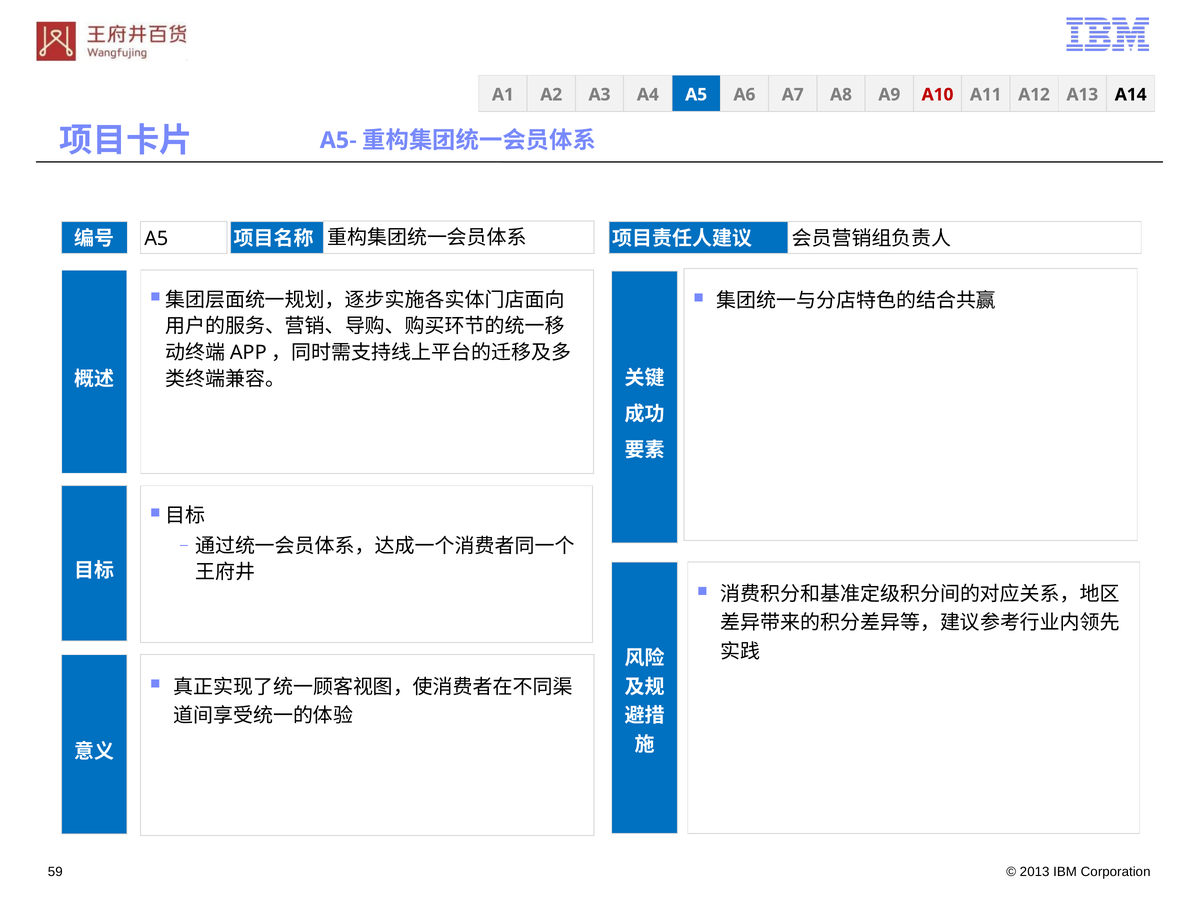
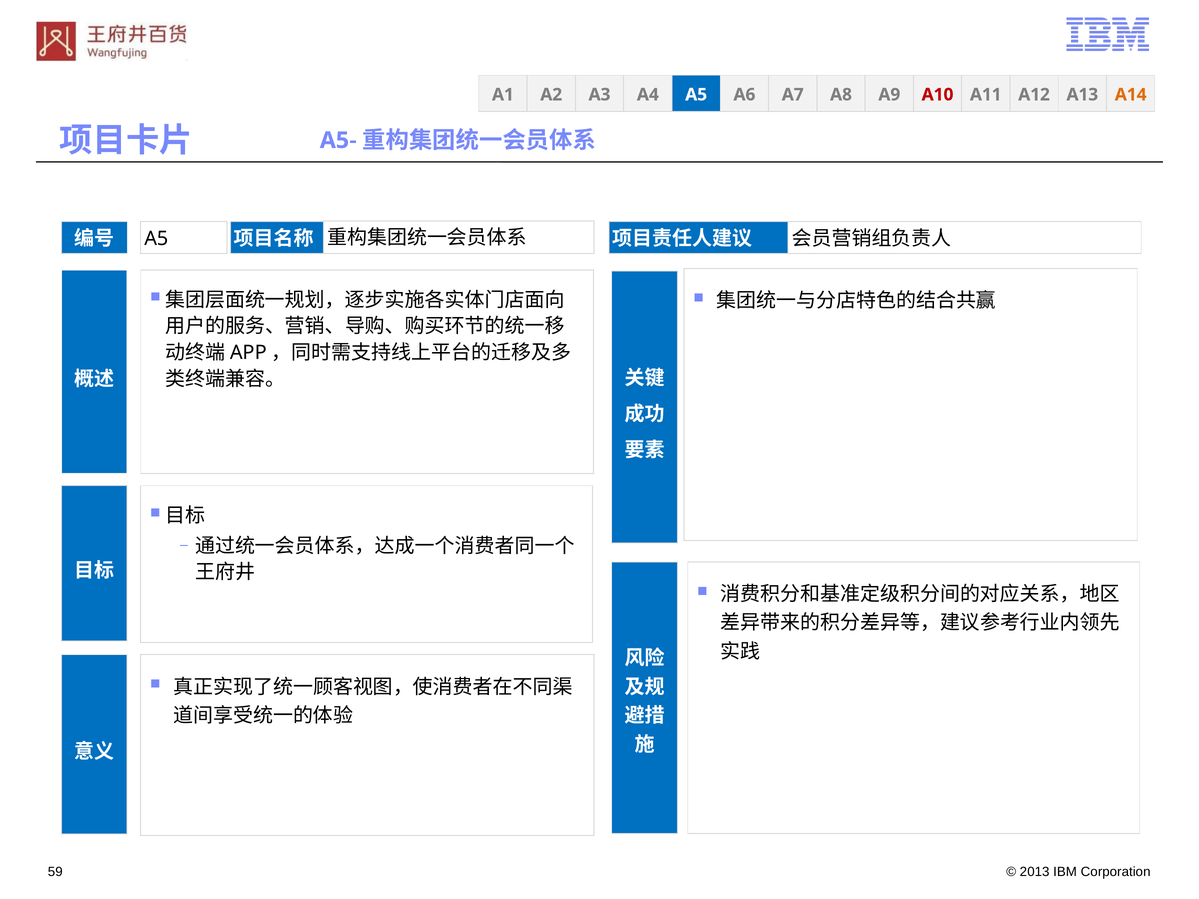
A14 colour: black -> orange (1131, 95)
